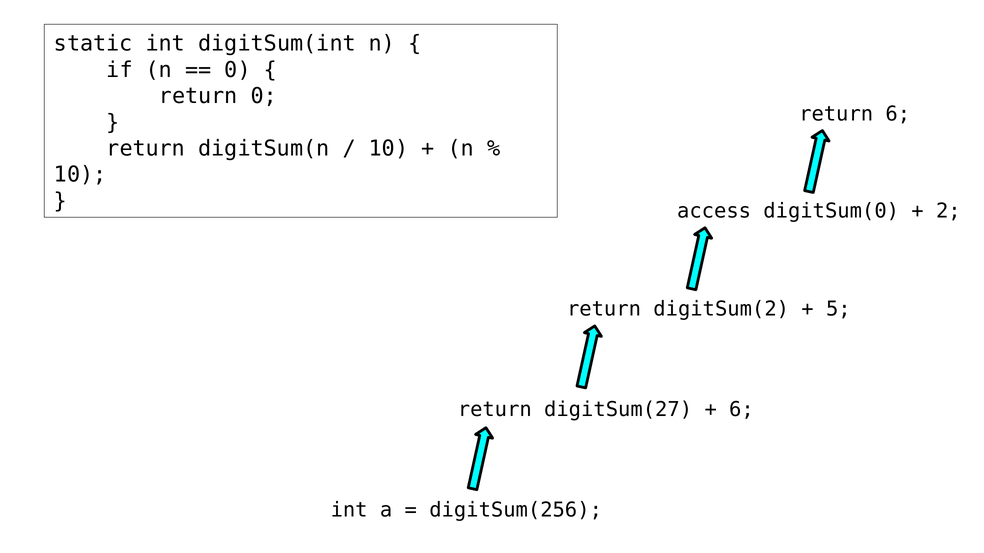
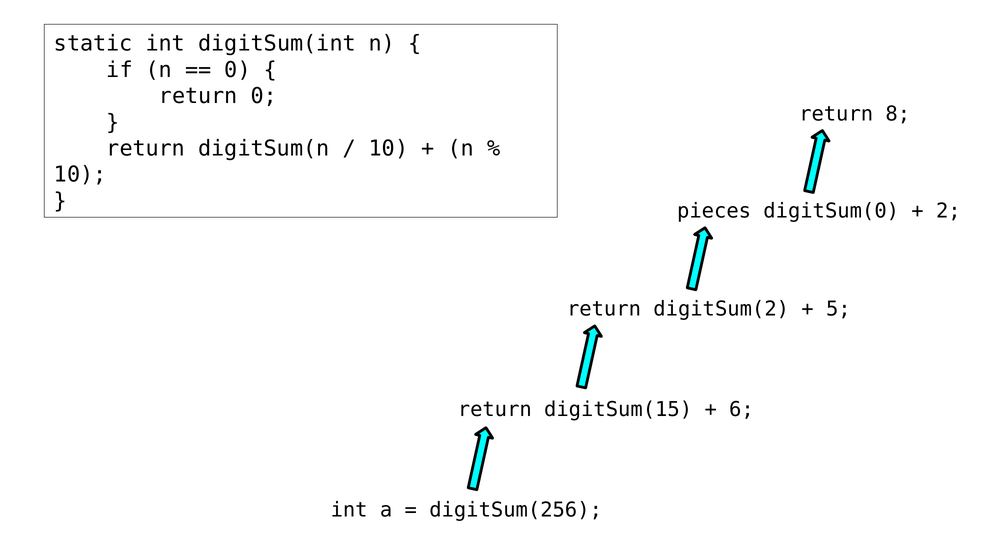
return 6: 6 -> 8 (898, 114)
access: access -> pieces (714, 211)
digitSum(27: digitSum(27 -> digitSum(15 (618, 410)
